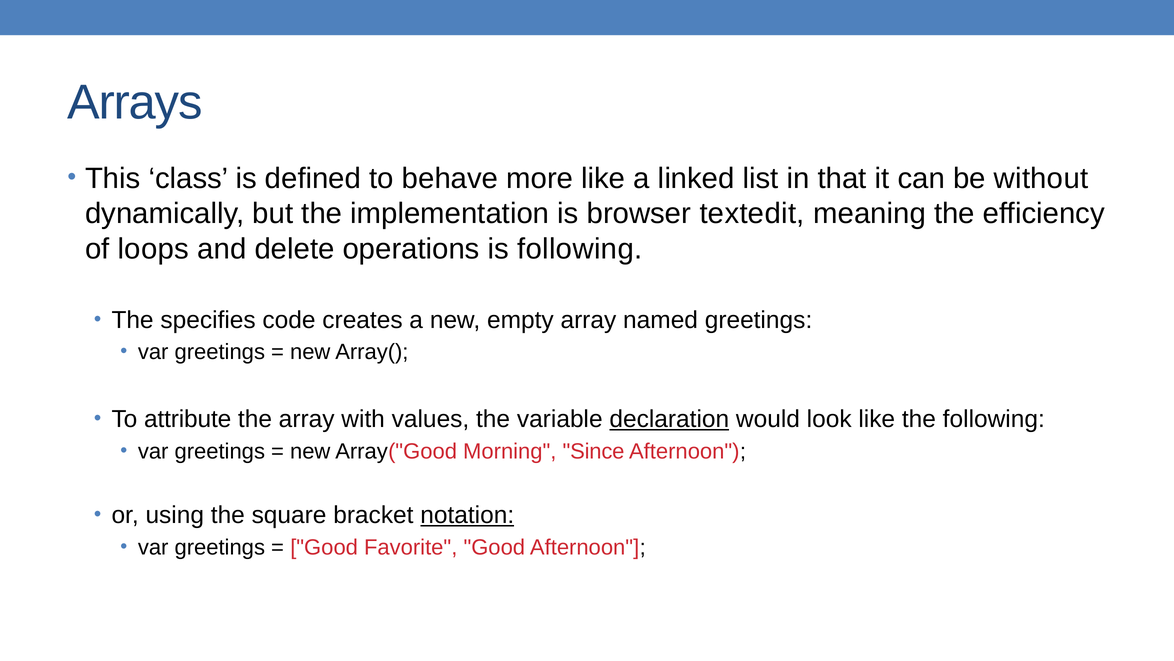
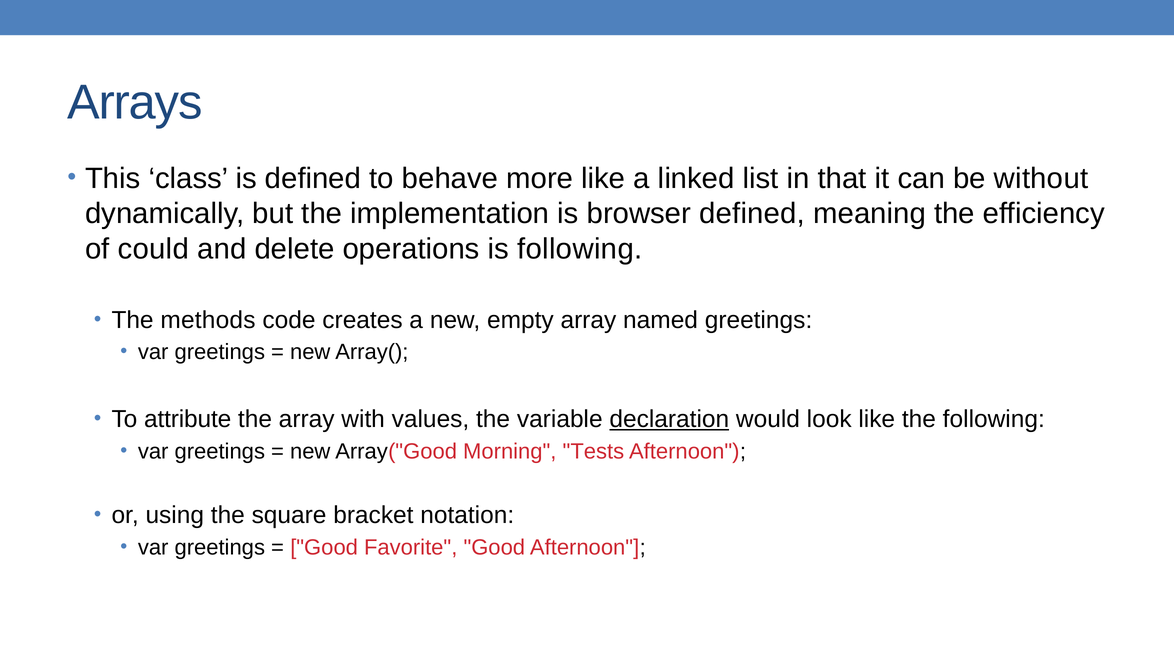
browser textedit: textedit -> defined (752, 213)
loops: loops -> could (153, 249)
specifies: specifies -> methods (208, 320)
Since: Since -> Tests (593, 451)
notation underline: present -> none (467, 515)
